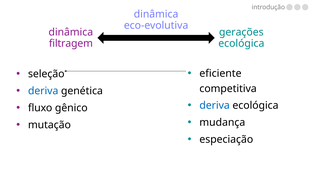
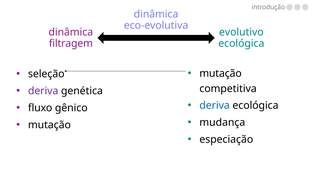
gerações: gerações -> evolutivo (241, 32)
eficiente: eficiente -> mutação (221, 73)
deriva colour: blue -> purple (43, 91)
